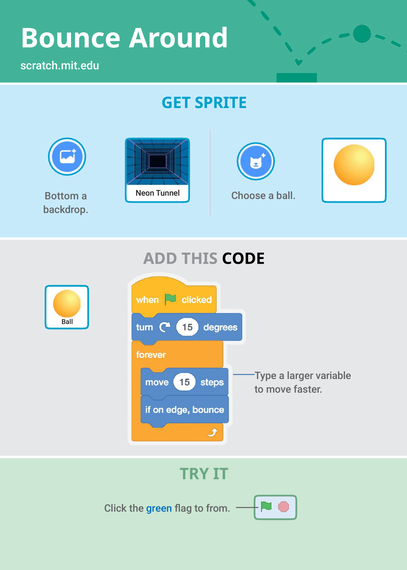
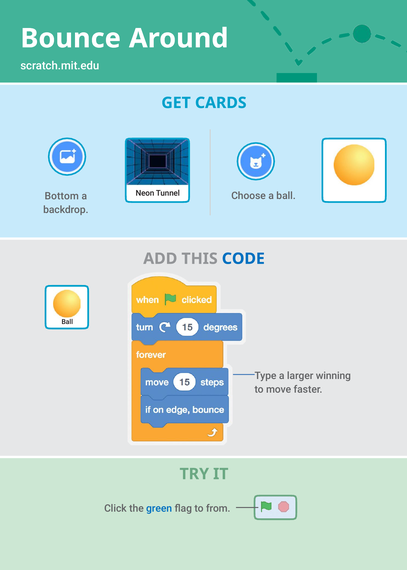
SPRITE: SPRITE -> CARDS (221, 103)
CODE colour: black -> blue (243, 259)
variable: variable -> winning (333, 376)
